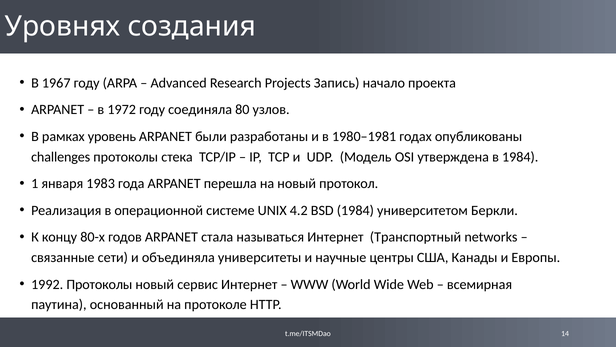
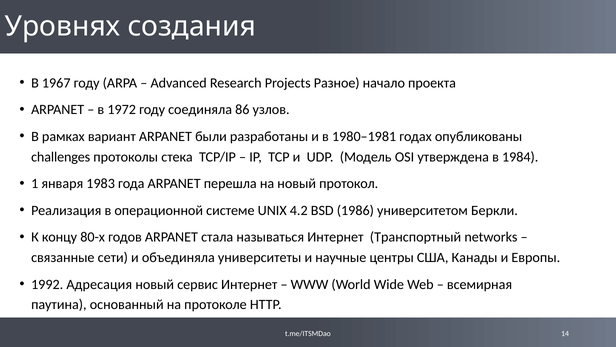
Запись: Запись -> Разное (337, 83)
80: 80 -> 86 (242, 110)
уровень: уровень -> вариант (112, 136)
BSD 1984: 1984 -> 1986 (355, 210)
1992 Протоколы: Протоколы -> Адресация (99, 284)
